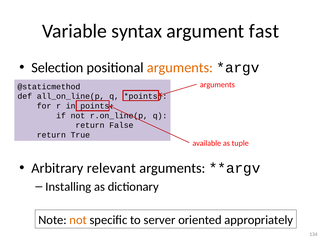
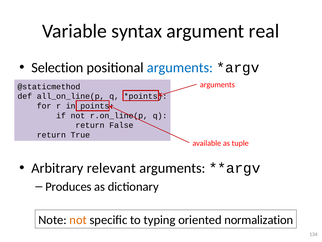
fast: fast -> real (264, 31)
arguments colour: orange -> blue (180, 68)
Installing: Installing -> Produces (68, 186)
server: server -> typing (160, 219)
appropriately: appropriately -> normalization (259, 219)
